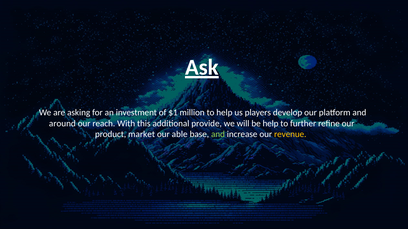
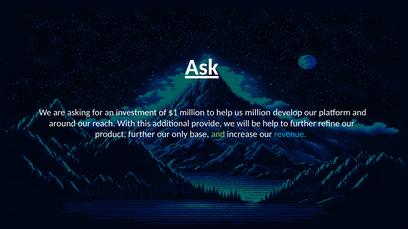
us players: players -> million (258, 113)
product market: market -> further (142, 135)
able: able -> only (180, 135)
revenue colour: yellow -> light blue (290, 135)
